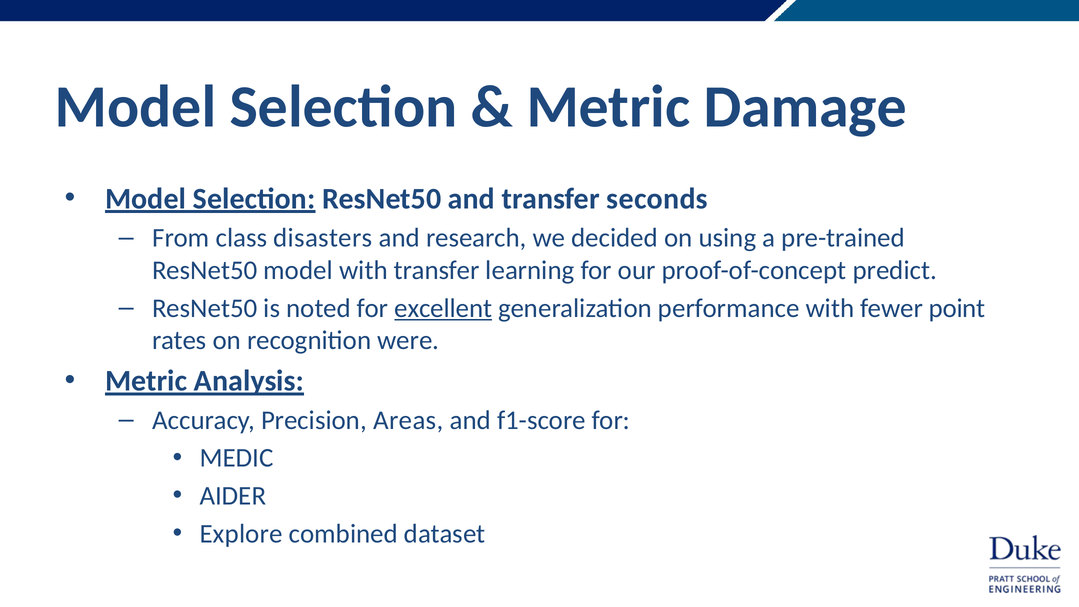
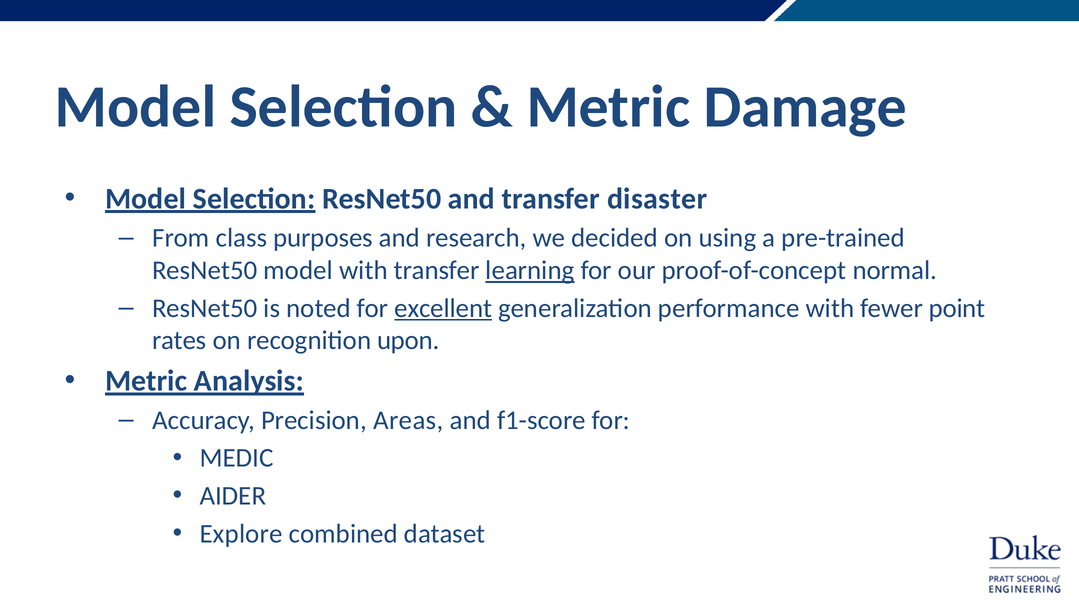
seconds: seconds -> disaster (657, 199)
disasters: disasters -> purposes (323, 238)
learning underline: none -> present (530, 270)
predict: predict -> normal (895, 270)
were: were -> upon (408, 341)
